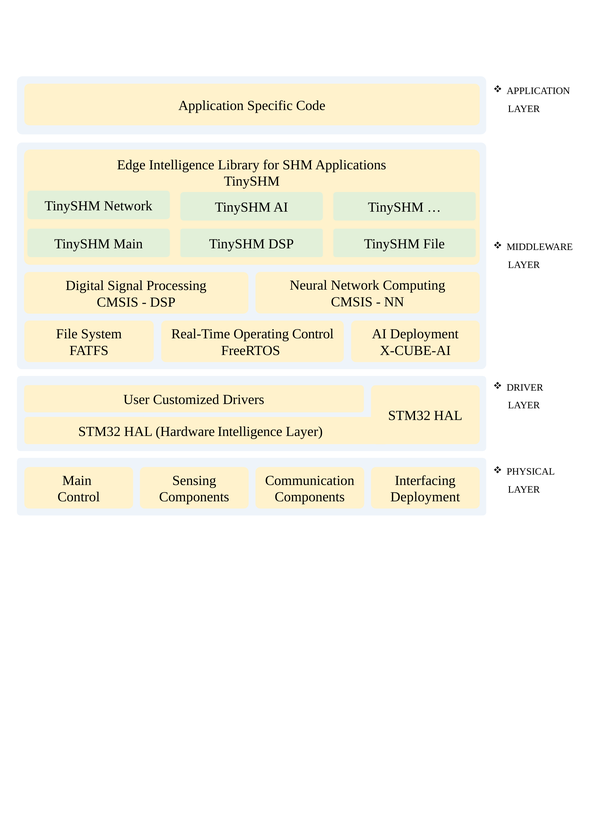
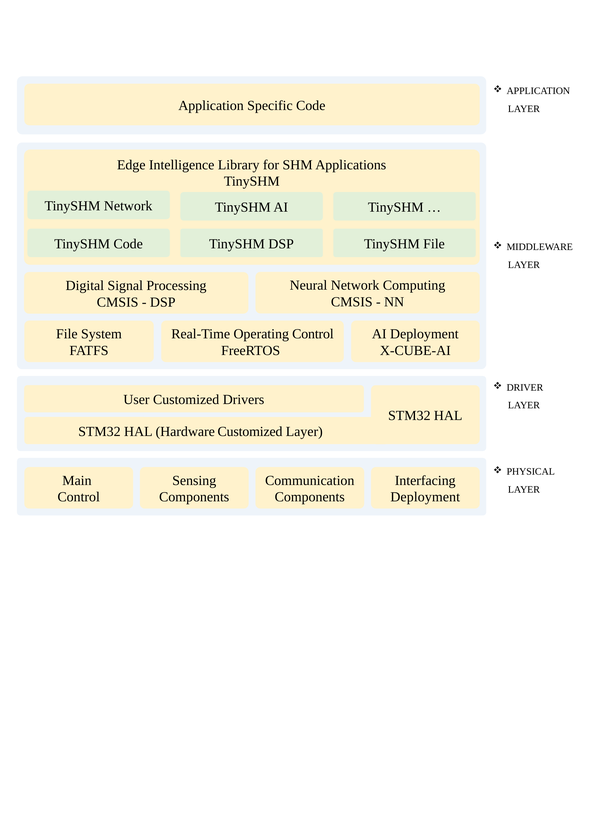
TinySHM Main: Main -> Code (128, 244)
Hardware Intelligence: Intelligence -> Customized (250, 432)
